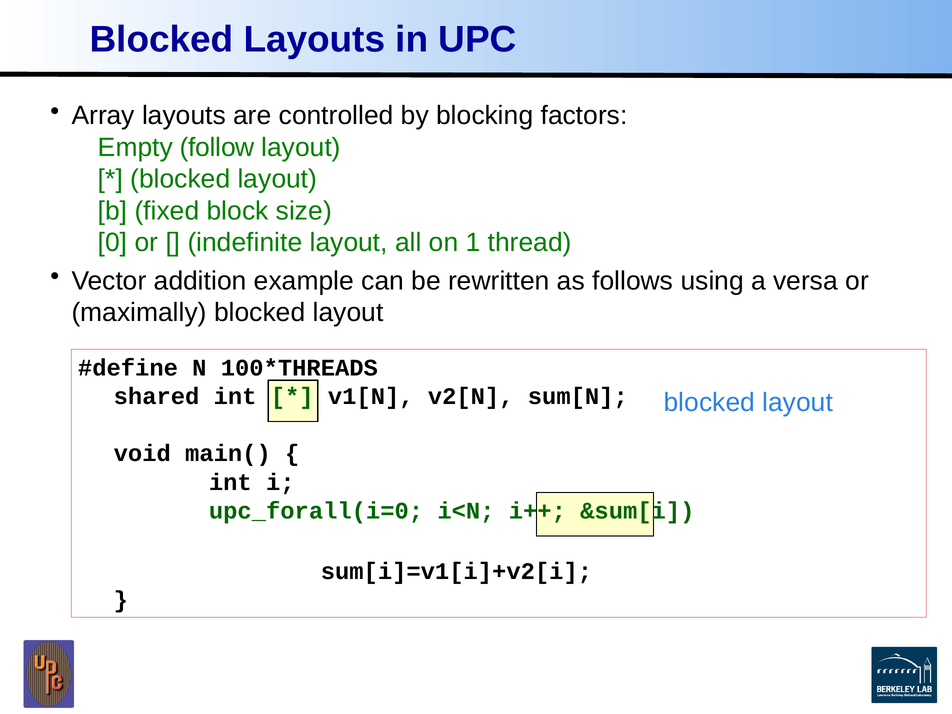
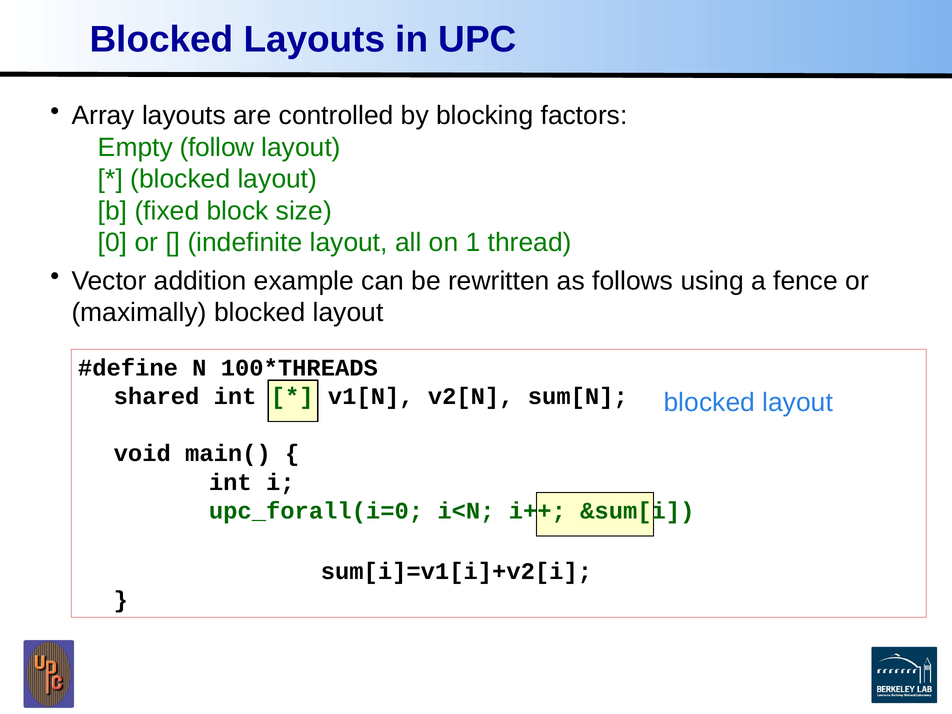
versa: versa -> fence (806, 281)
